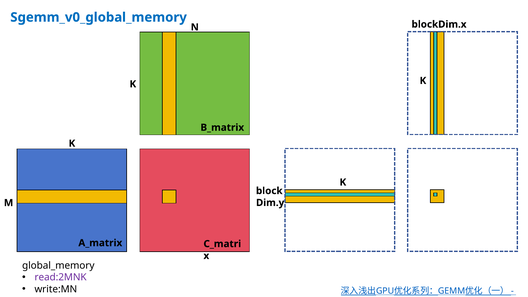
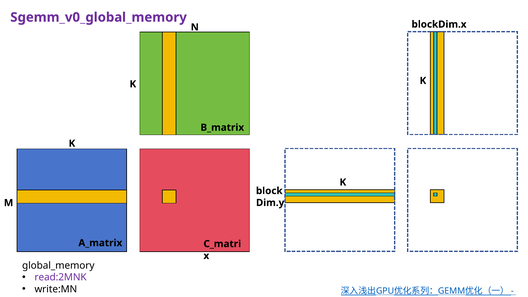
Sgemm_v0_global_memory colour: blue -> purple (99, 17)
